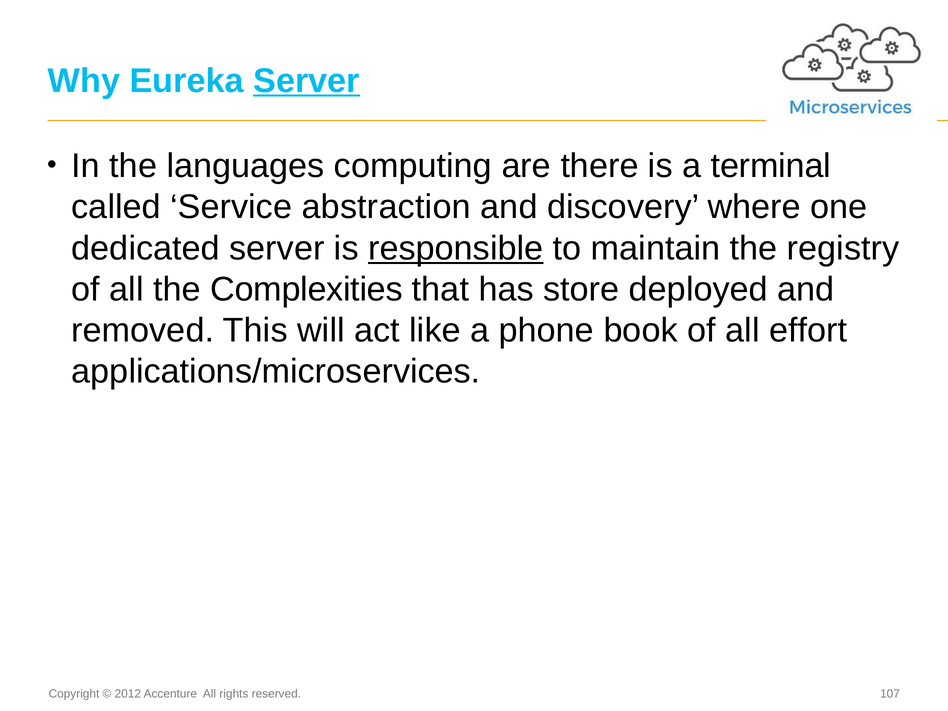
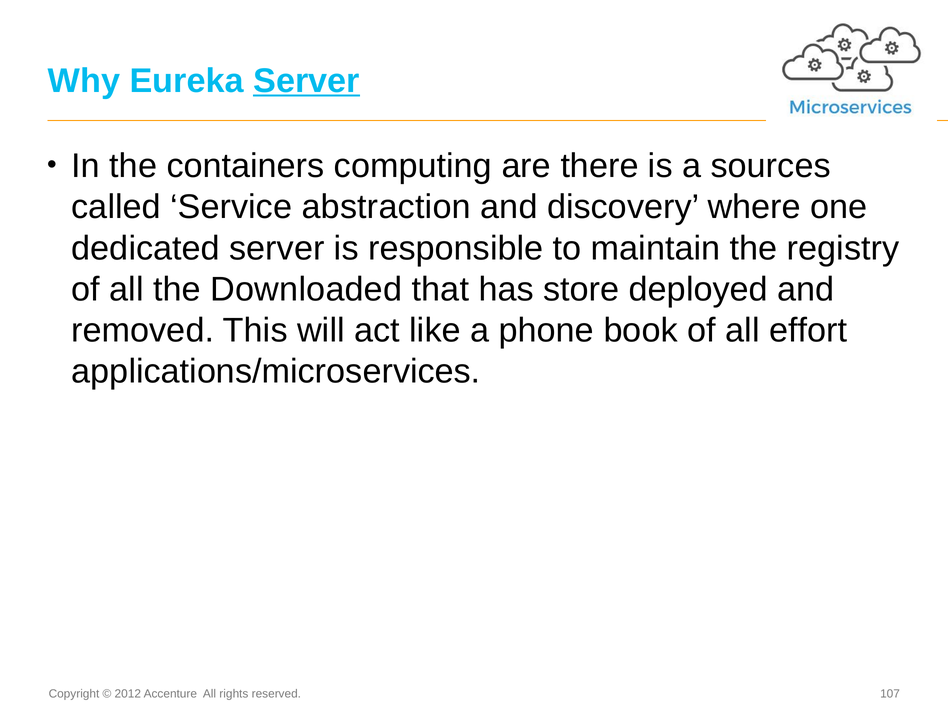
languages: languages -> containers (246, 166)
terminal: terminal -> sources (771, 166)
responsible underline: present -> none (456, 248)
Complexities: Complexities -> Downloaded (306, 289)
